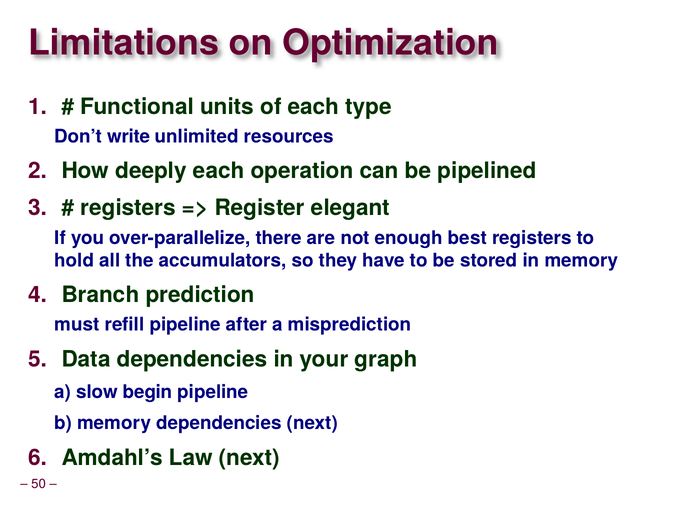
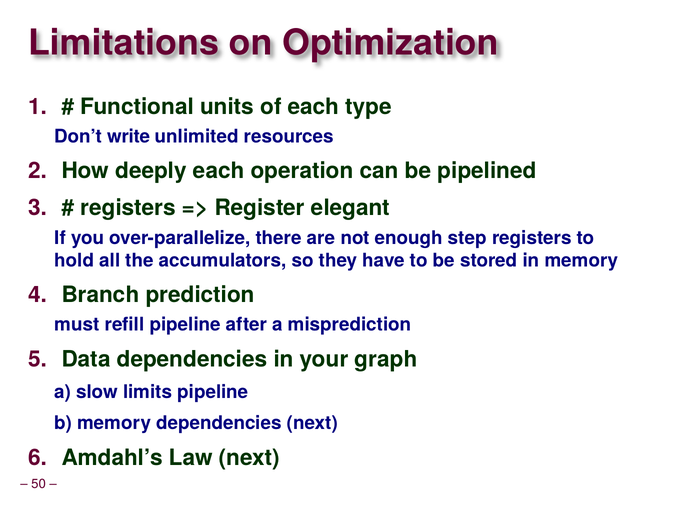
best: best -> step (467, 238)
begin: begin -> limits (148, 392)
